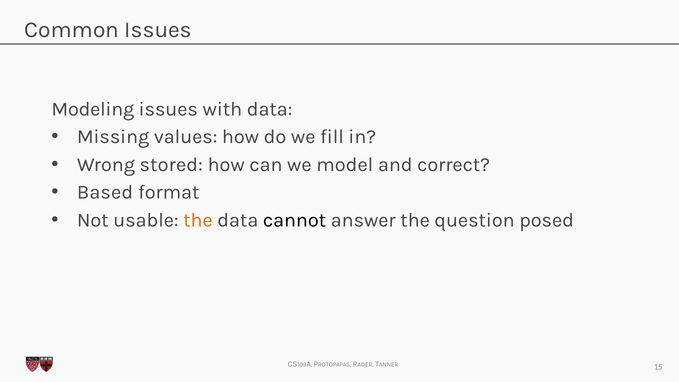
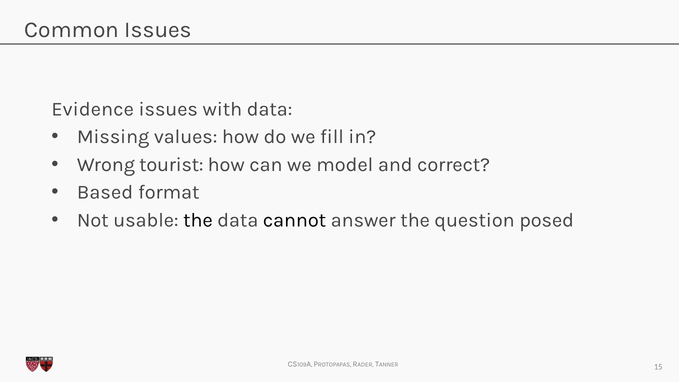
Modeling: Modeling -> Evidence (93, 109)
stored: stored -> tourist (171, 165)
the colour: orange -> black (198, 220)
